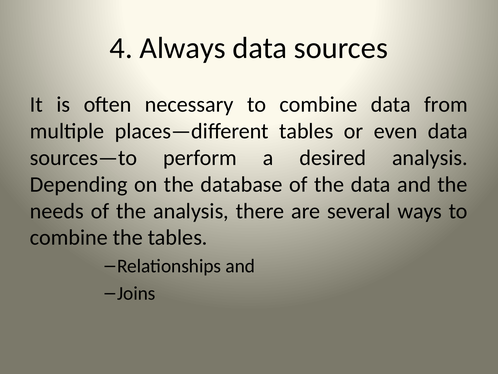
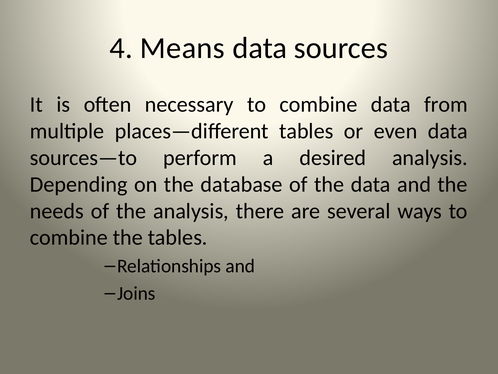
Always: Always -> Means (182, 48)
